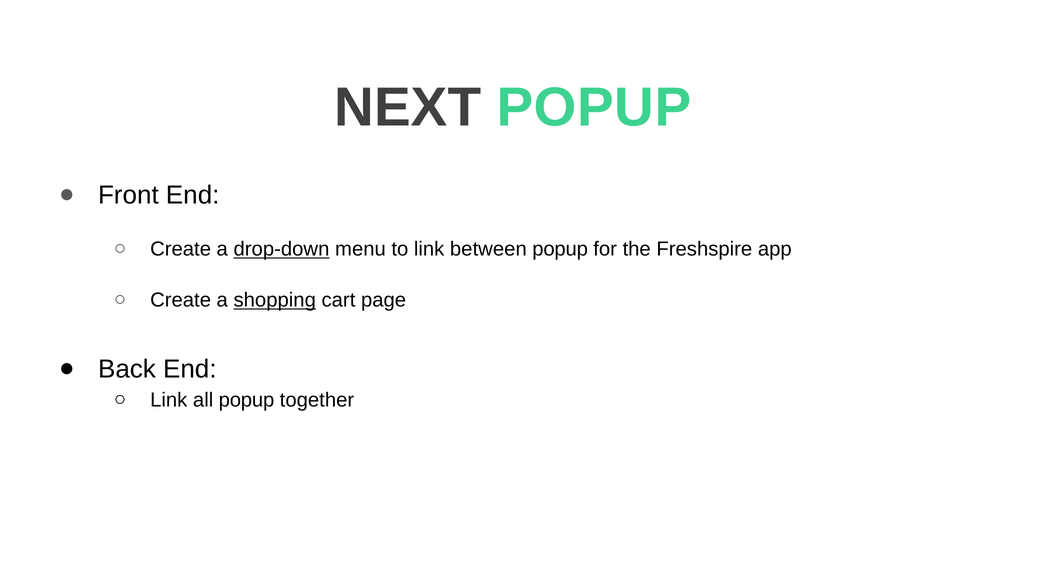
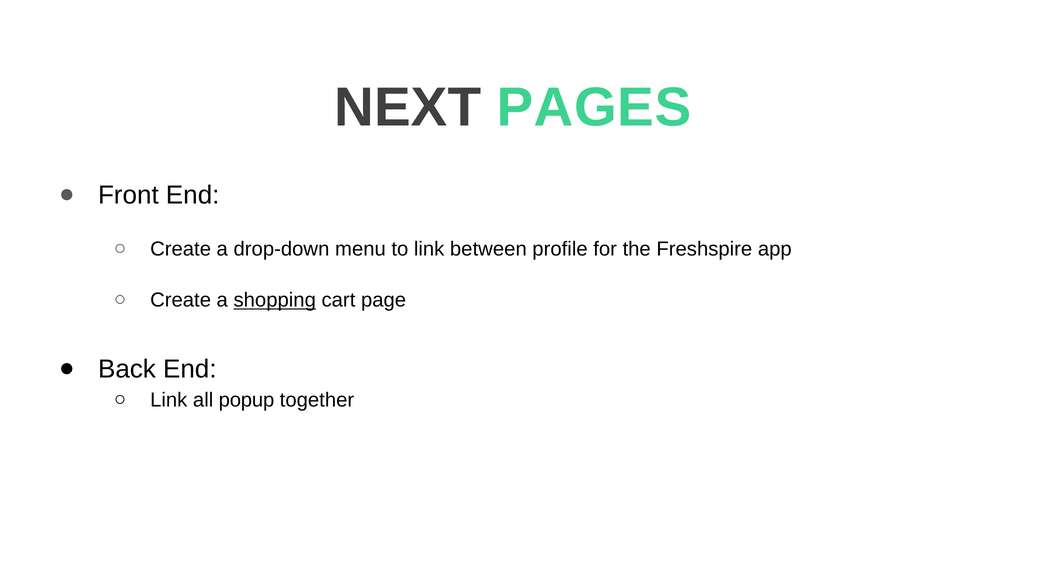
NEXT POPUP: POPUP -> PAGES (594, 108)
drop-down underline: present -> none (281, 249)
between popup: popup -> profile (560, 249)
